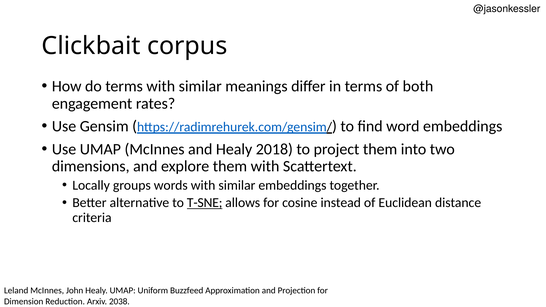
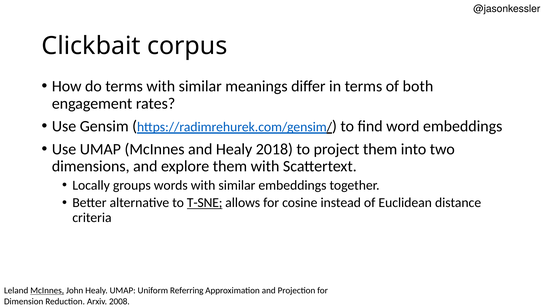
McInnes underline: none -> present (47, 291)
Buzzfeed: Buzzfeed -> Referring (187, 291)
2038: 2038 -> 2008 (119, 302)
